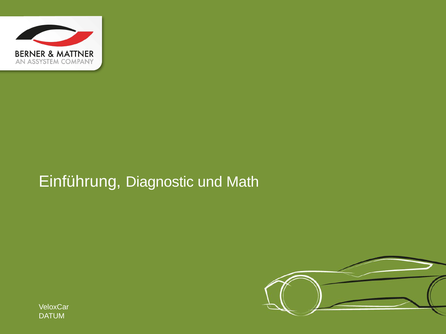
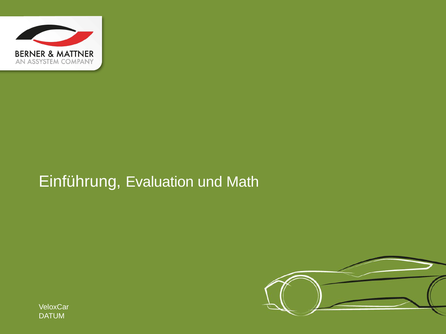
Diagnostic: Diagnostic -> Evaluation (160, 182)
